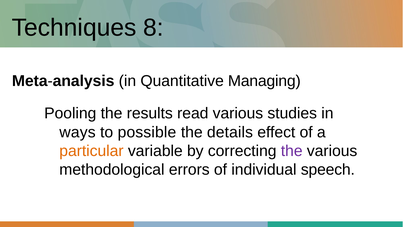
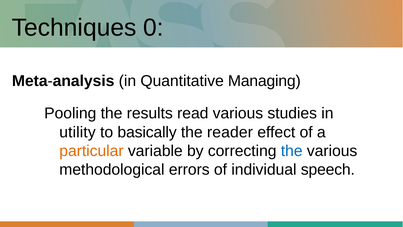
8: 8 -> 0 (154, 28)
ways: ways -> utility (78, 132)
possible: possible -> basically (147, 132)
details: details -> reader (230, 132)
the colour: purple -> blue (292, 151)
